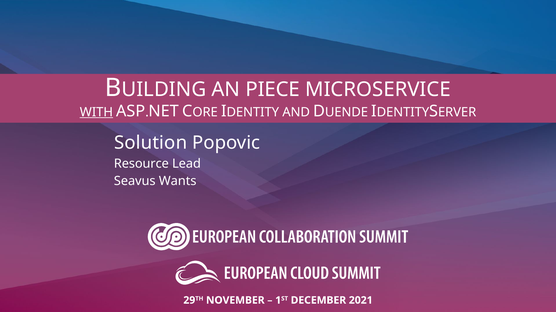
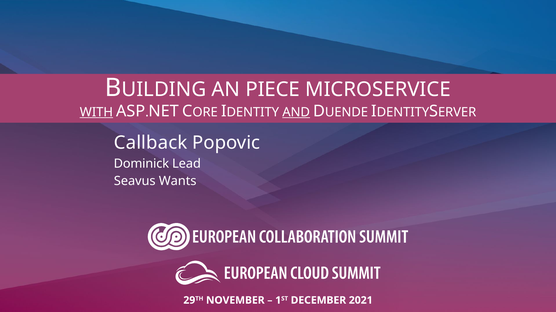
AND underline: none -> present (296, 112)
Solution: Solution -> Callback (151, 143)
Resource: Resource -> Dominick (141, 164)
